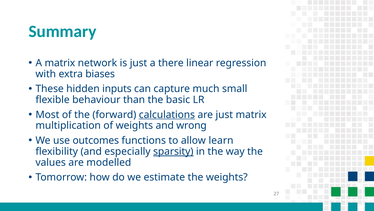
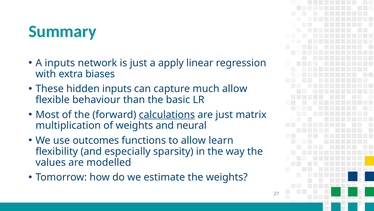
A matrix: matrix -> inputs (60, 63)
there: there -> apply (171, 63)
much small: small -> allow (235, 89)
wrong: wrong -> neural (191, 125)
sparsity underline: present -> none (173, 151)
